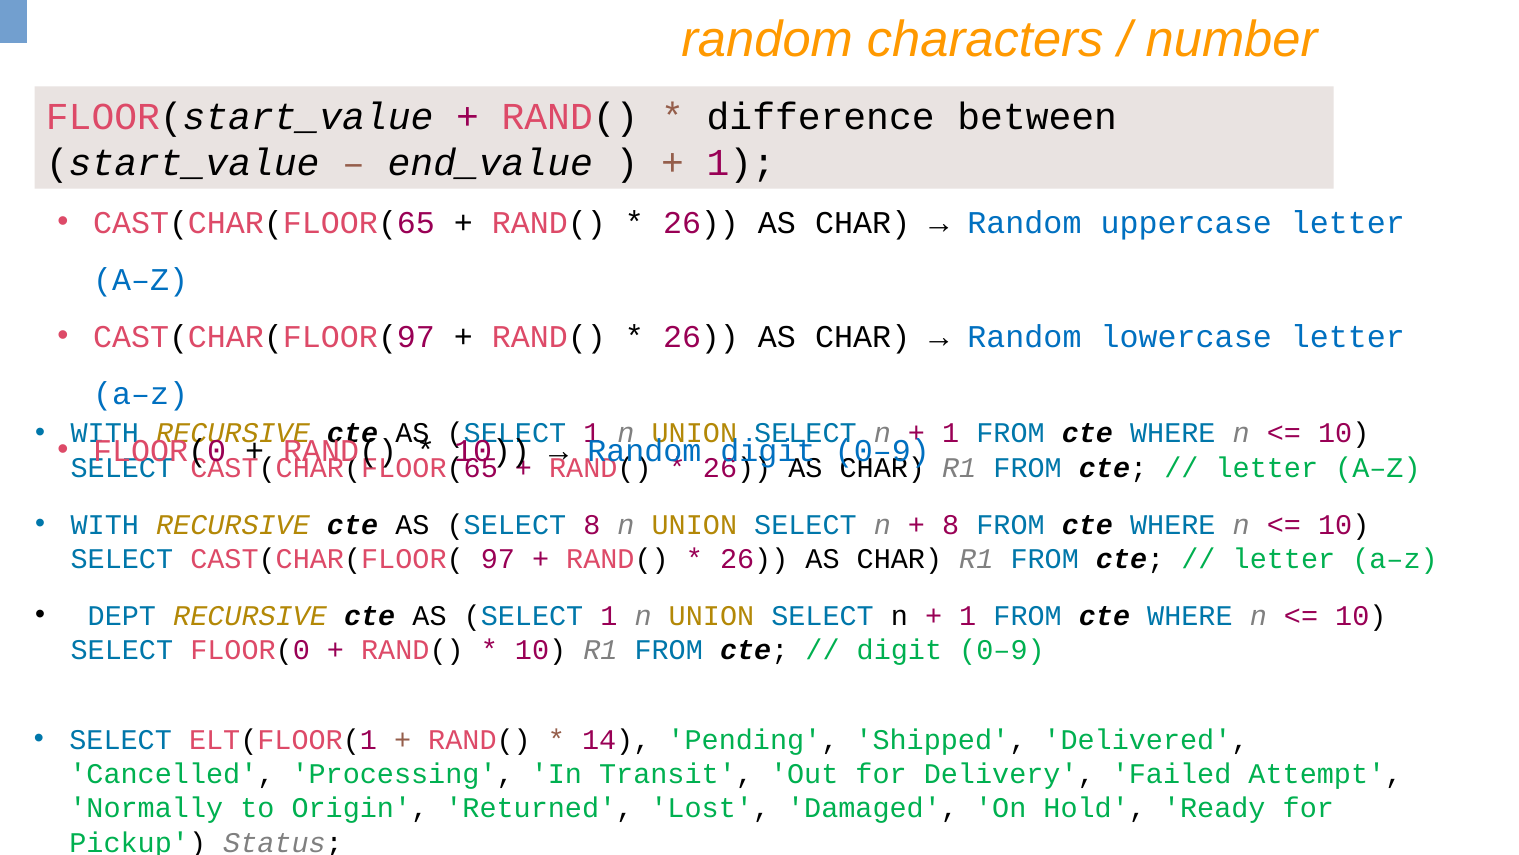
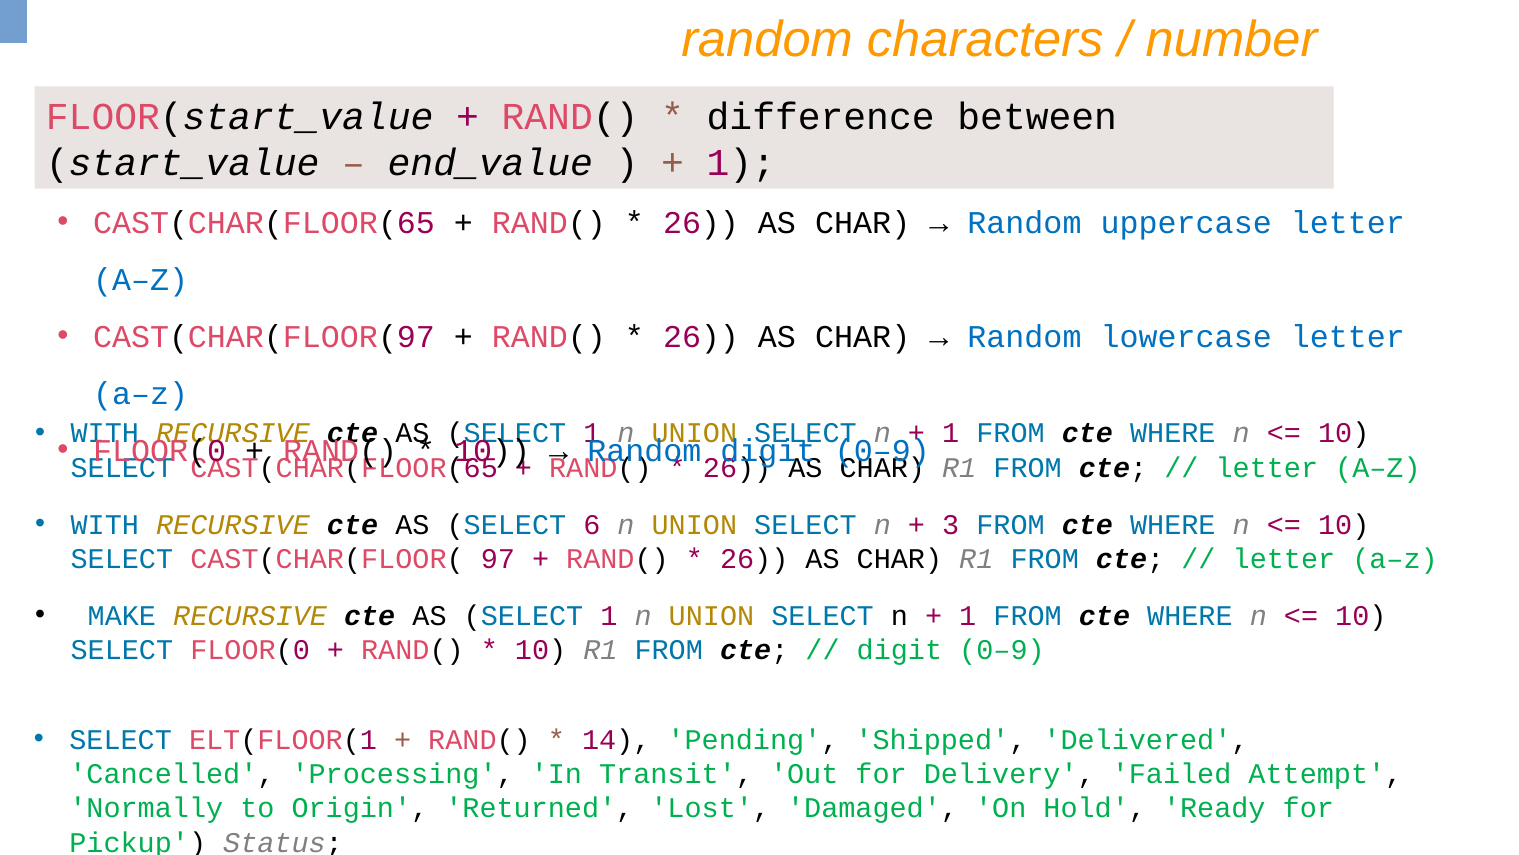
SELECT 8: 8 -> 6 (592, 524)
8: 8 -> 3 (951, 524)
DEPT: DEPT -> MAKE (122, 616)
